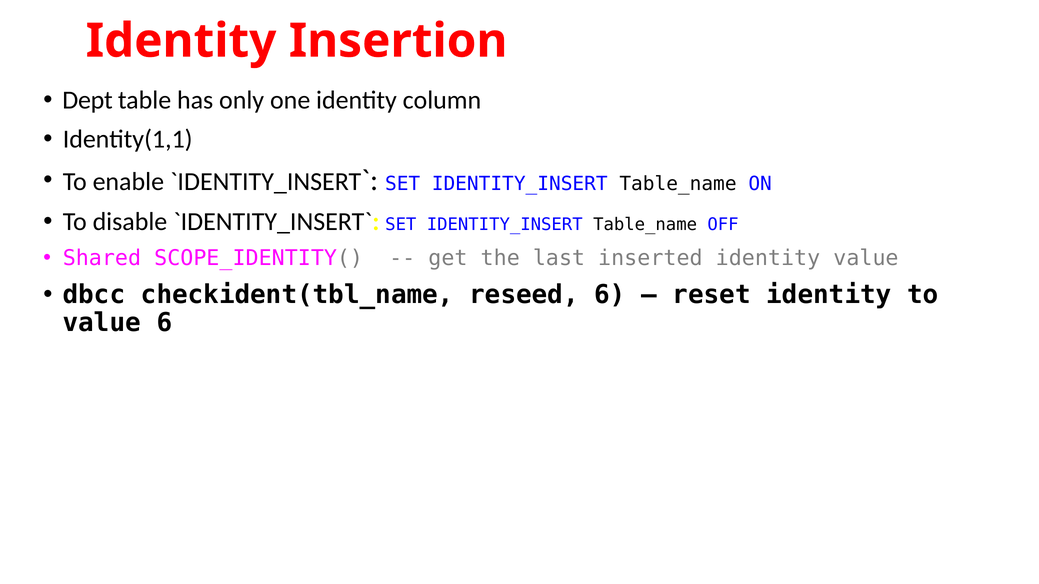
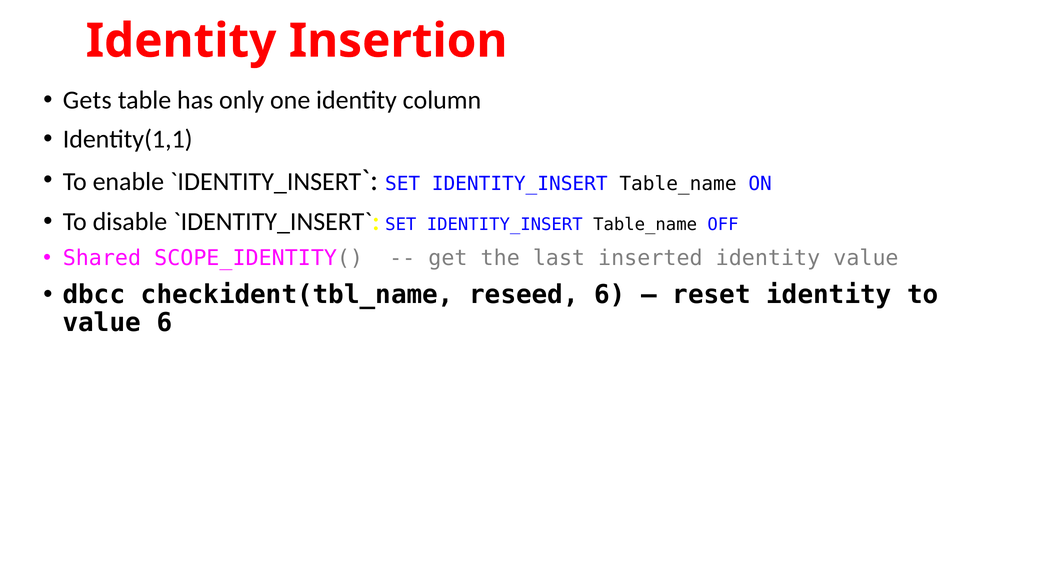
Dept: Dept -> Gets (87, 100)
